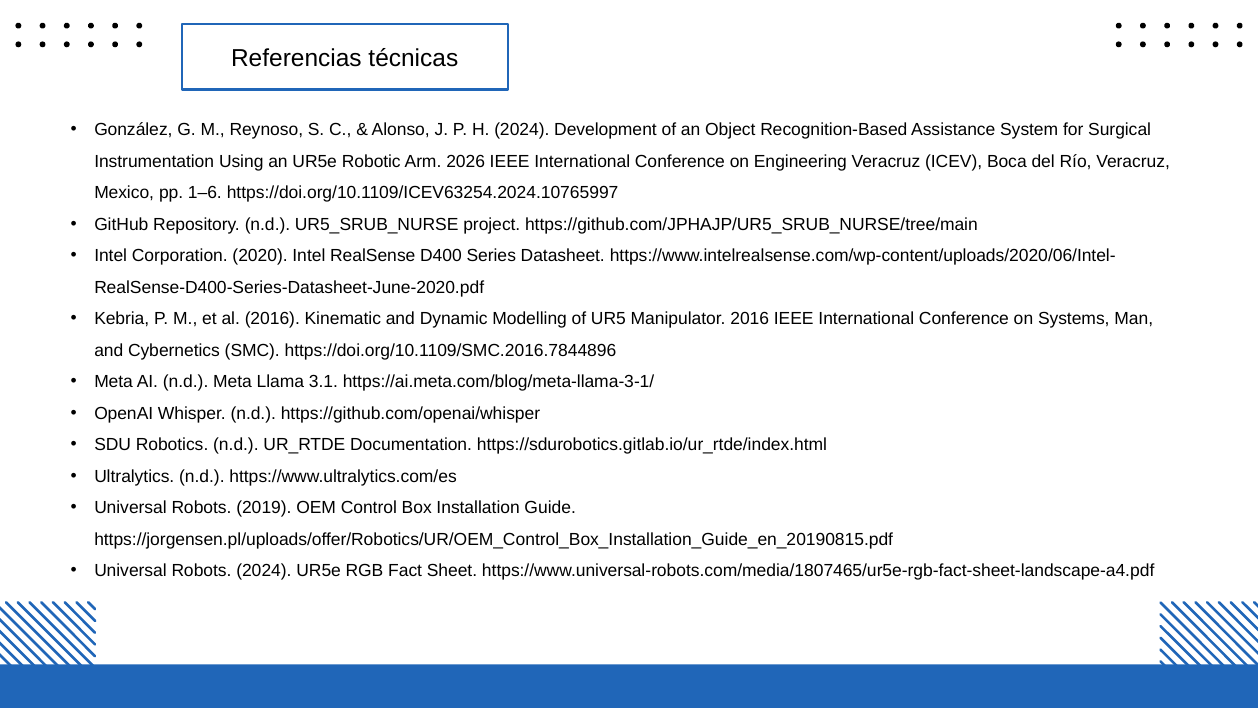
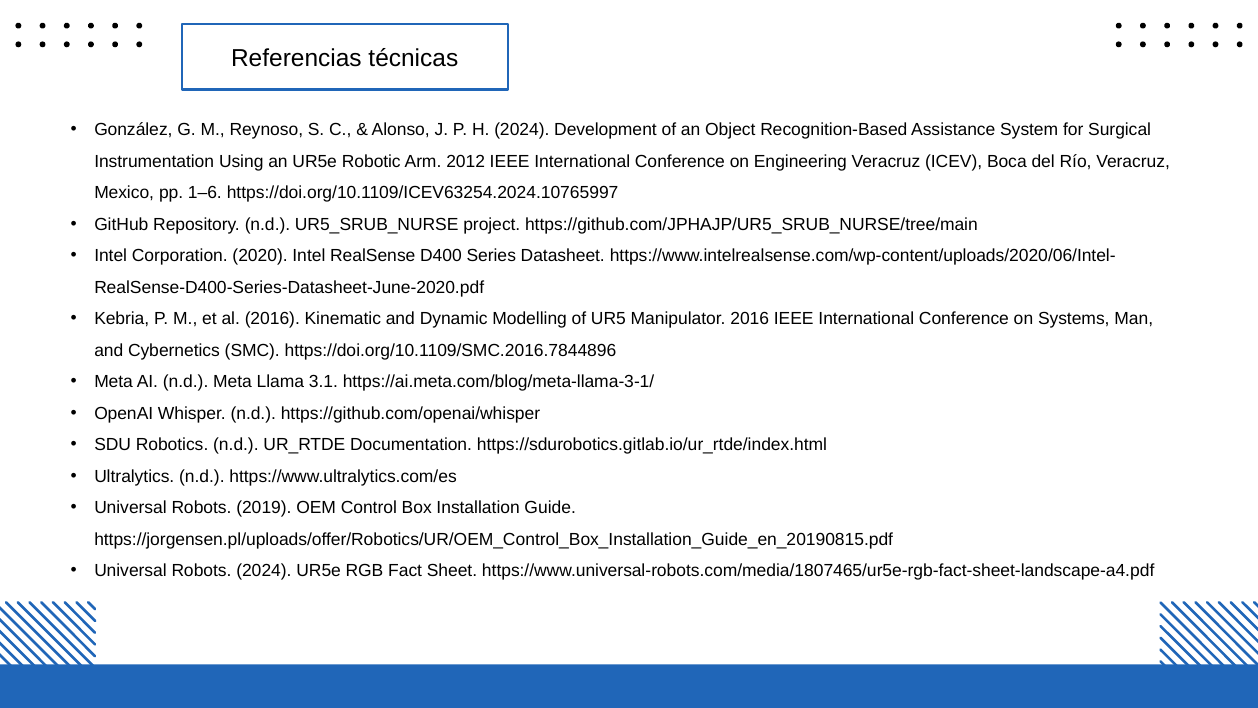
2026: 2026 -> 2012 (466, 161)
